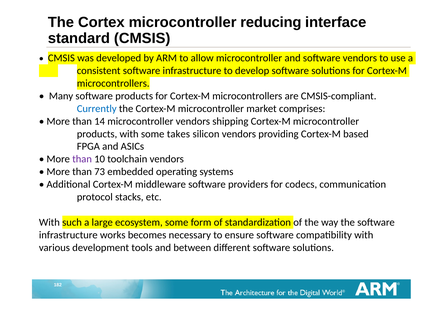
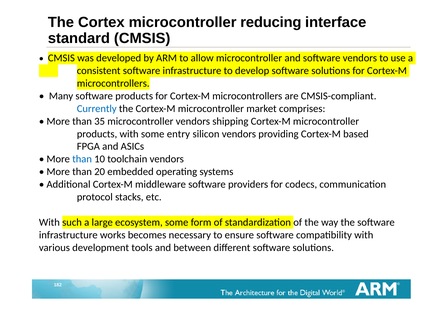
14: 14 -> 35 (100, 121)
takes: takes -> entry (178, 134)
than colour: purple -> blue (82, 159)
73: 73 -> 20 (100, 172)
